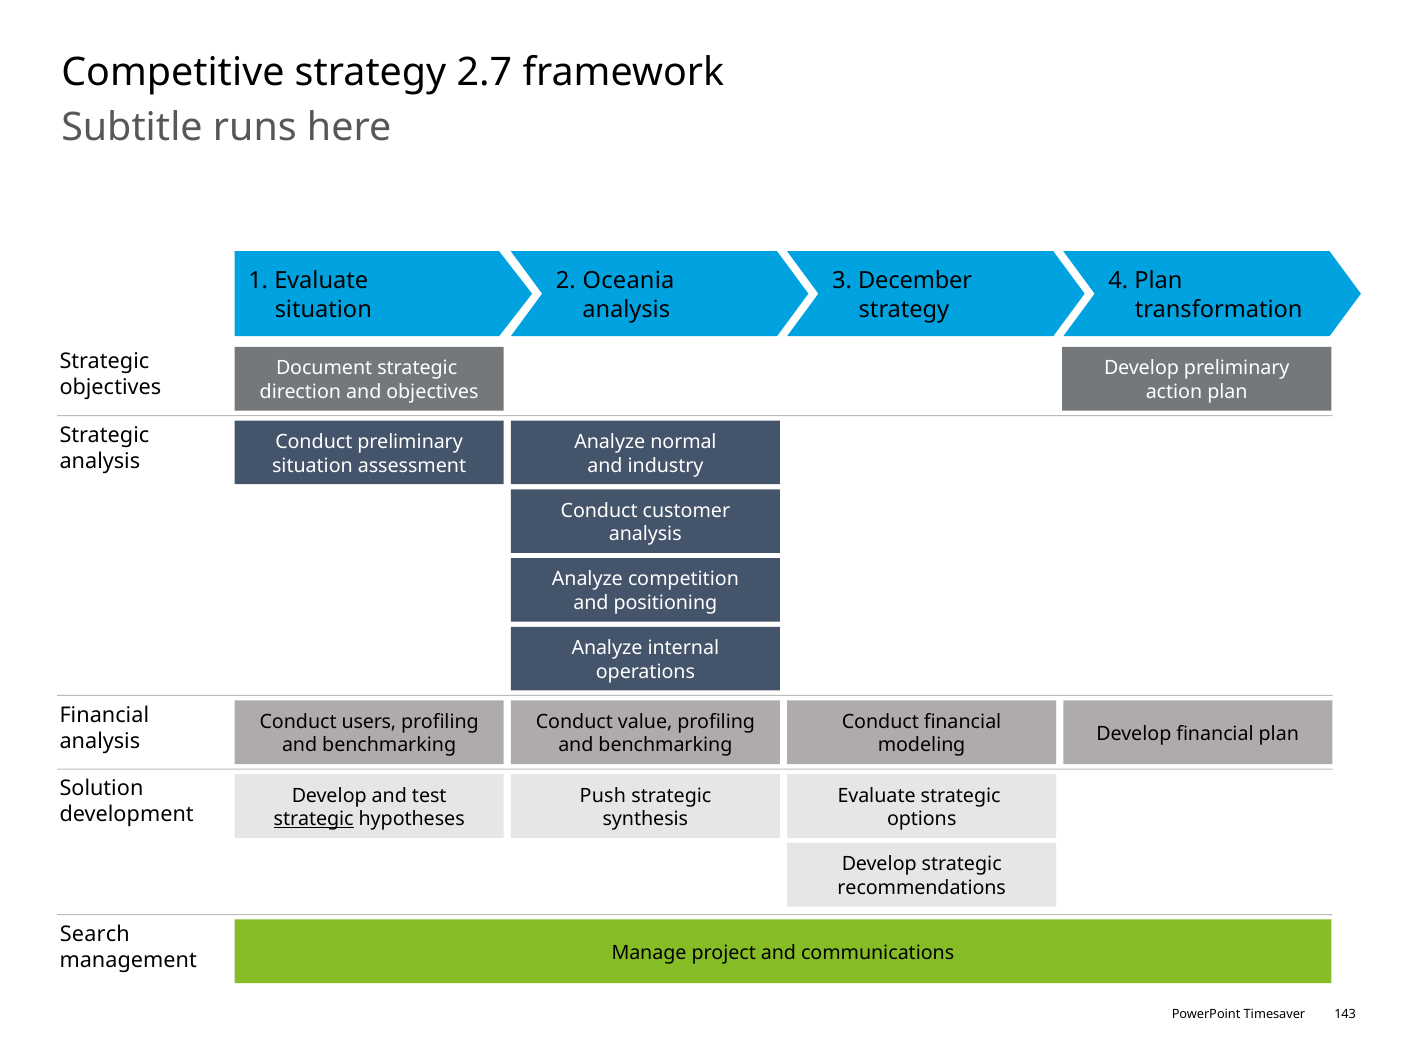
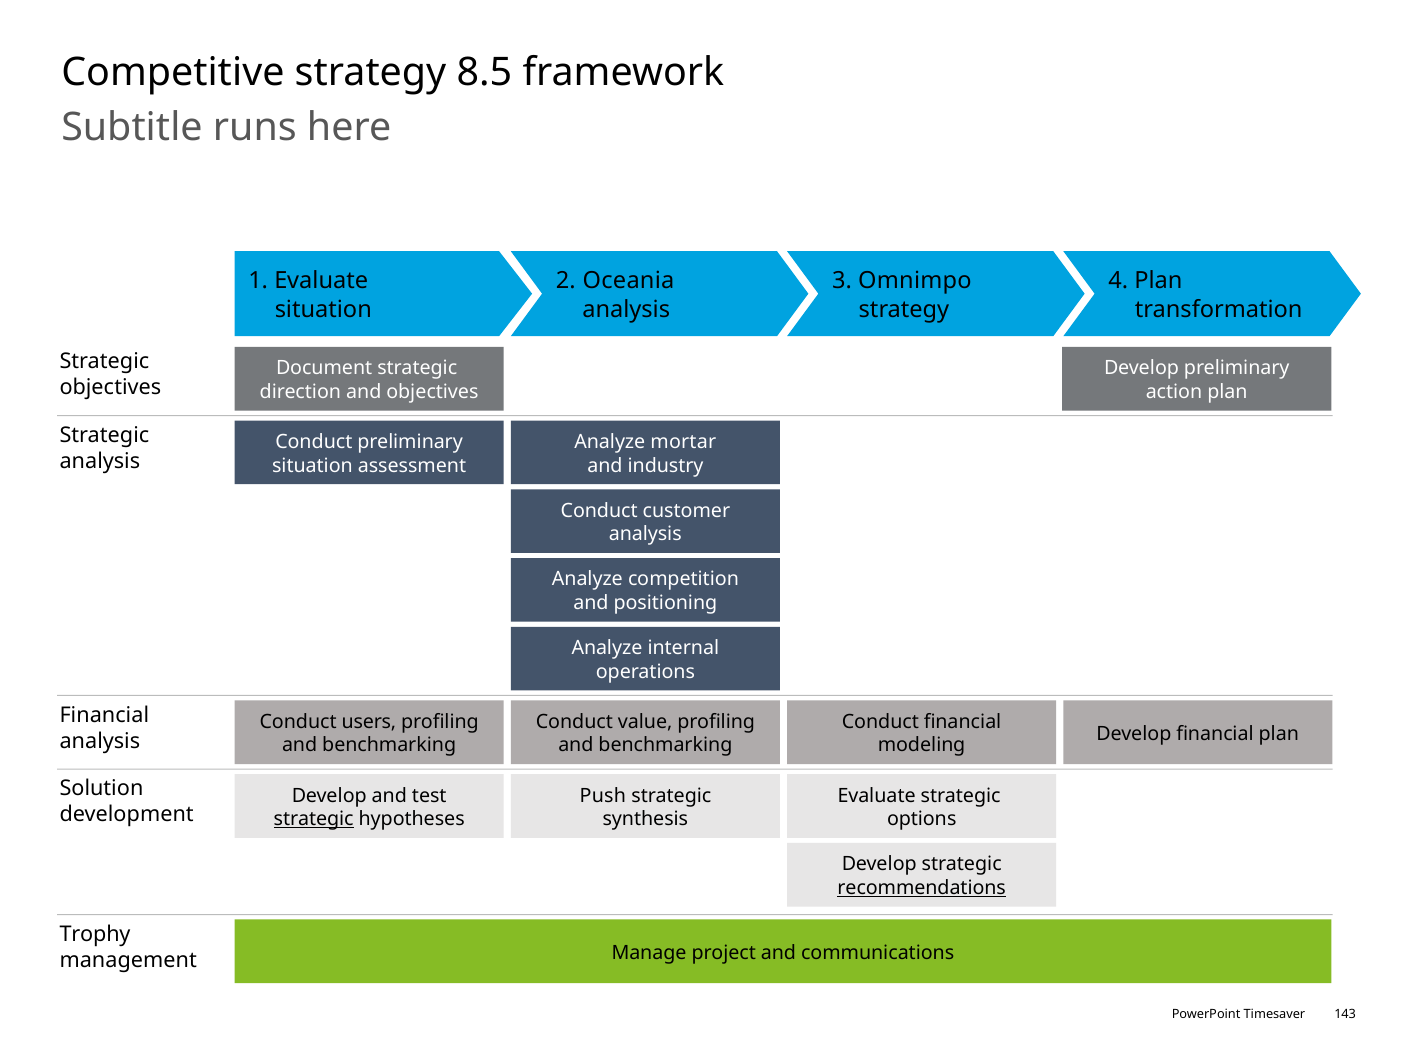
2.7: 2.7 -> 8.5 (484, 72)
December: December -> Omnimpo (915, 281)
normal: normal -> mortar (683, 442)
recommendations underline: none -> present (922, 888)
Search: Search -> Trophy (95, 934)
